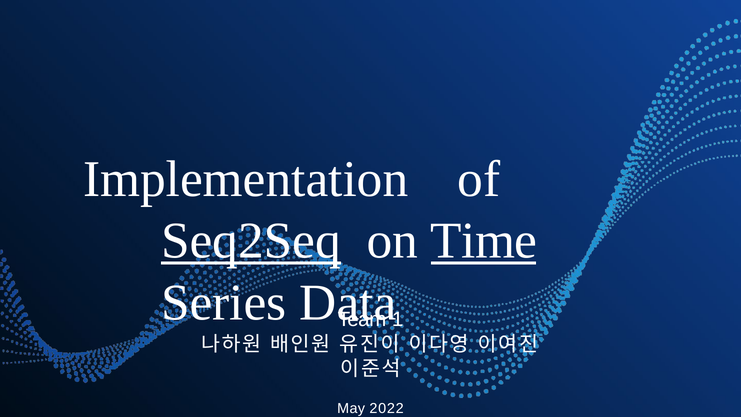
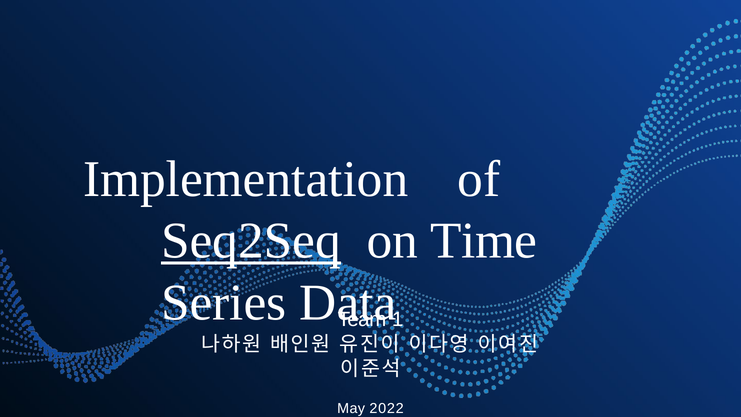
Time underline: present -> none (484, 241)
